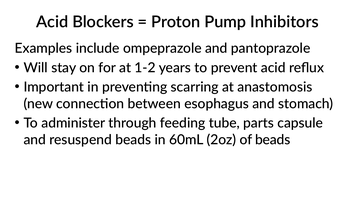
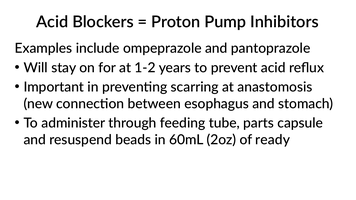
of beads: beads -> ready (273, 140)
